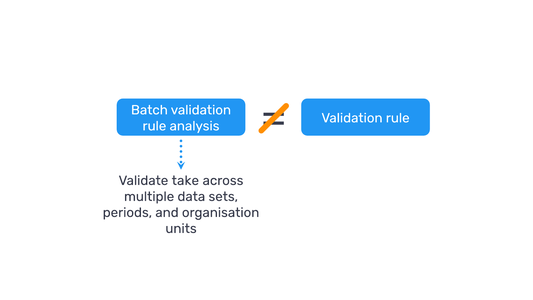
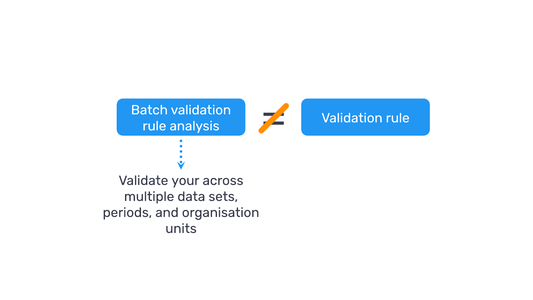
take: take -> your (185, 180)
